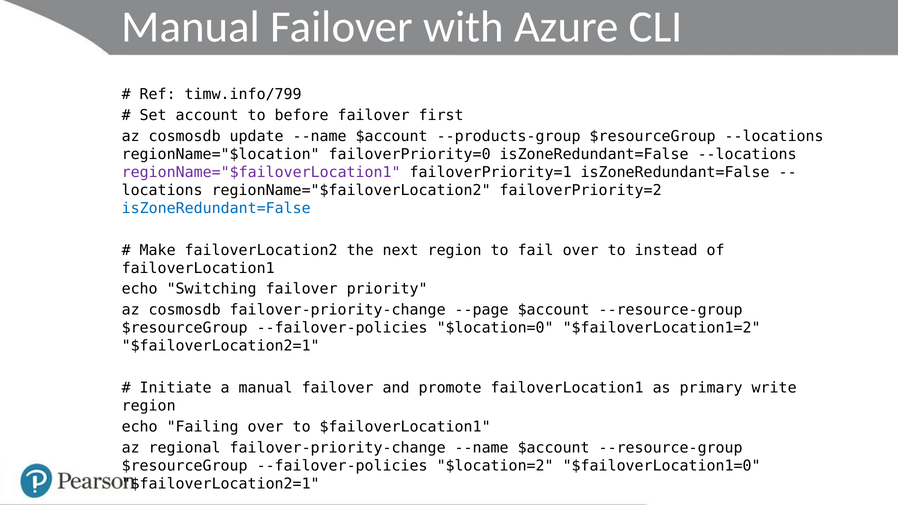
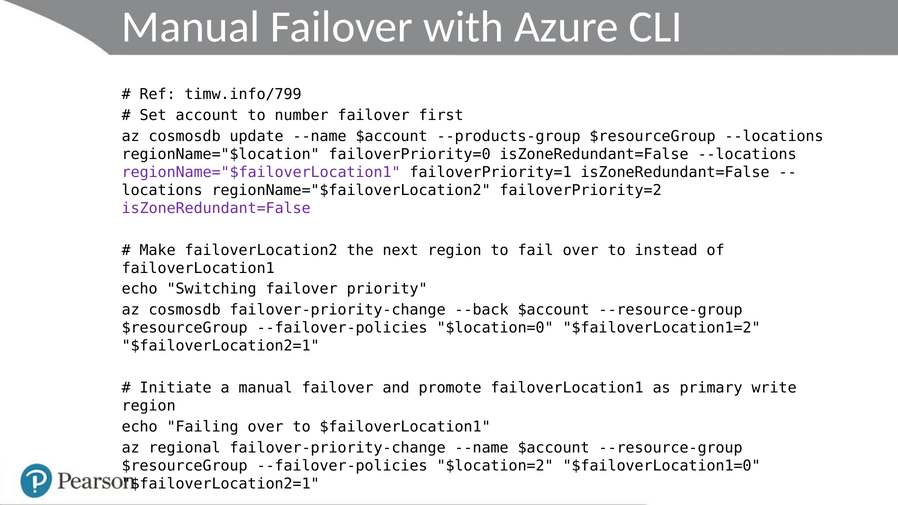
before: before -> number (302, 115)
isZoneRedundant=False colour: blue -> purple (216, 208)
--page: --page -> --back (482, 310)
